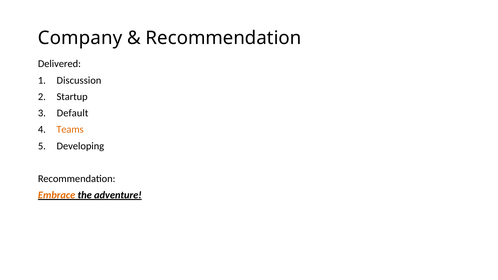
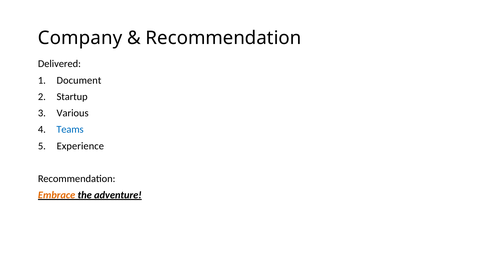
Discussion: Discussion -> Document (79, 80)
Default: Default -> Various (73, 113)
Teams colour: orange -> blue (70, 130)
Developing: Developing -> Experience (80, 146)
